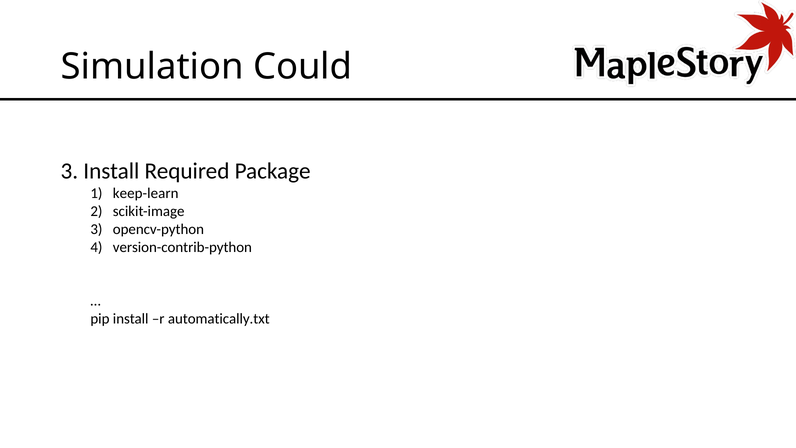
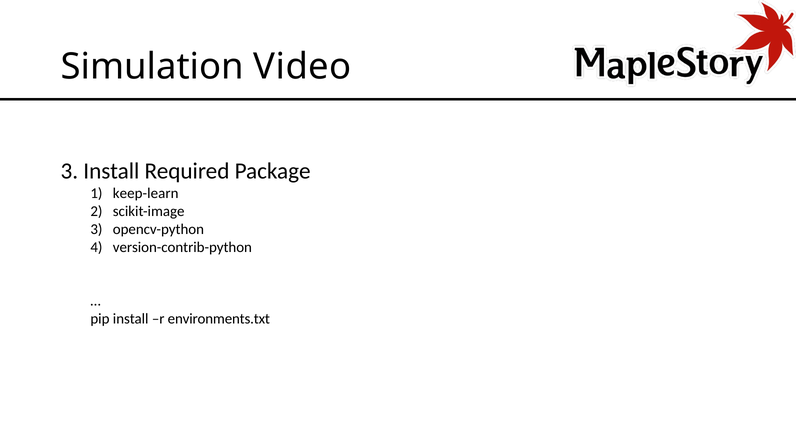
Could: Could -> Video (302, 67)
automatically.txt: automatically.txt -> environments.txt (219, 319)
